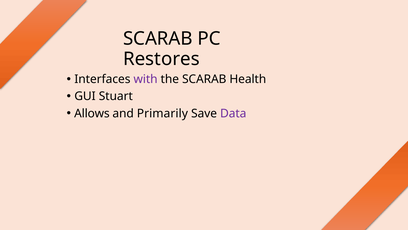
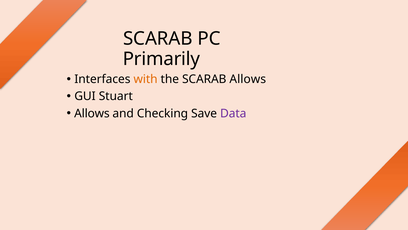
Restores: Restores -> Primarily (161, 59)
with colour: purple -> orange (146, 79)
SCARAB Health: Health -> Allows (248, 79)
Primarily: Primarily -> Checking (162, 113)
